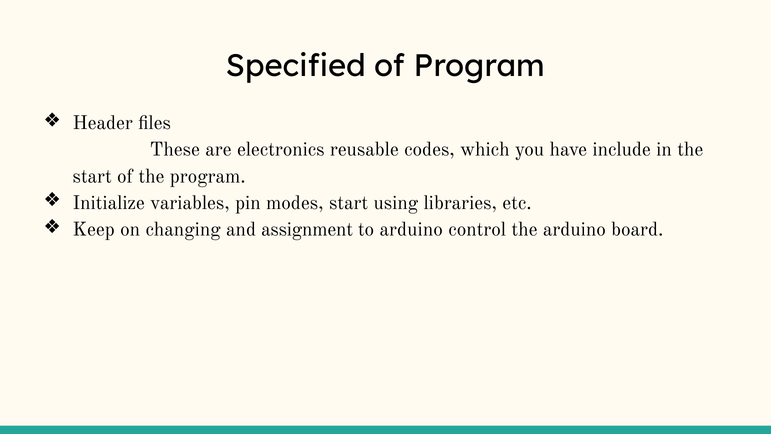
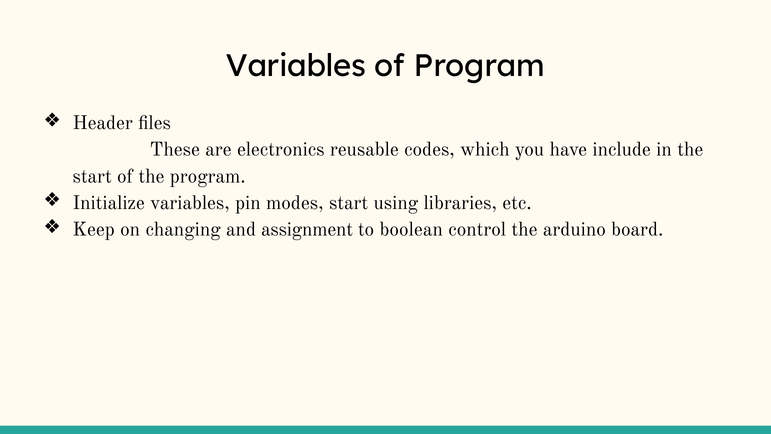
Specified: Specified -> Variables (296, 66)
to arduino: arduino -> boolean (411, 229)
